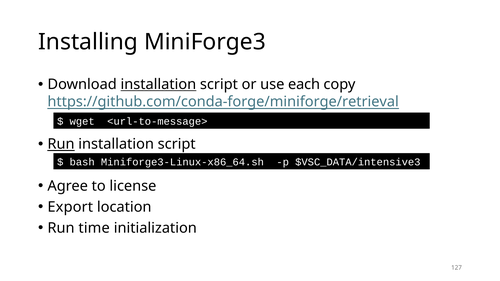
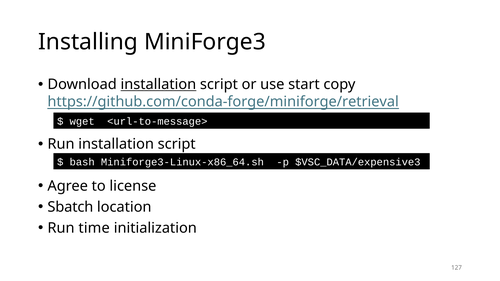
each: each -> start (304, 85)
Run underline: present -> none (61, 144)
$VSC_DATA/intensive3: $VSC_DATA/intensive3 -> $VSC_DATA/expensive3 (358, 162)
Export: Export -> Sbatch (70, 207)
